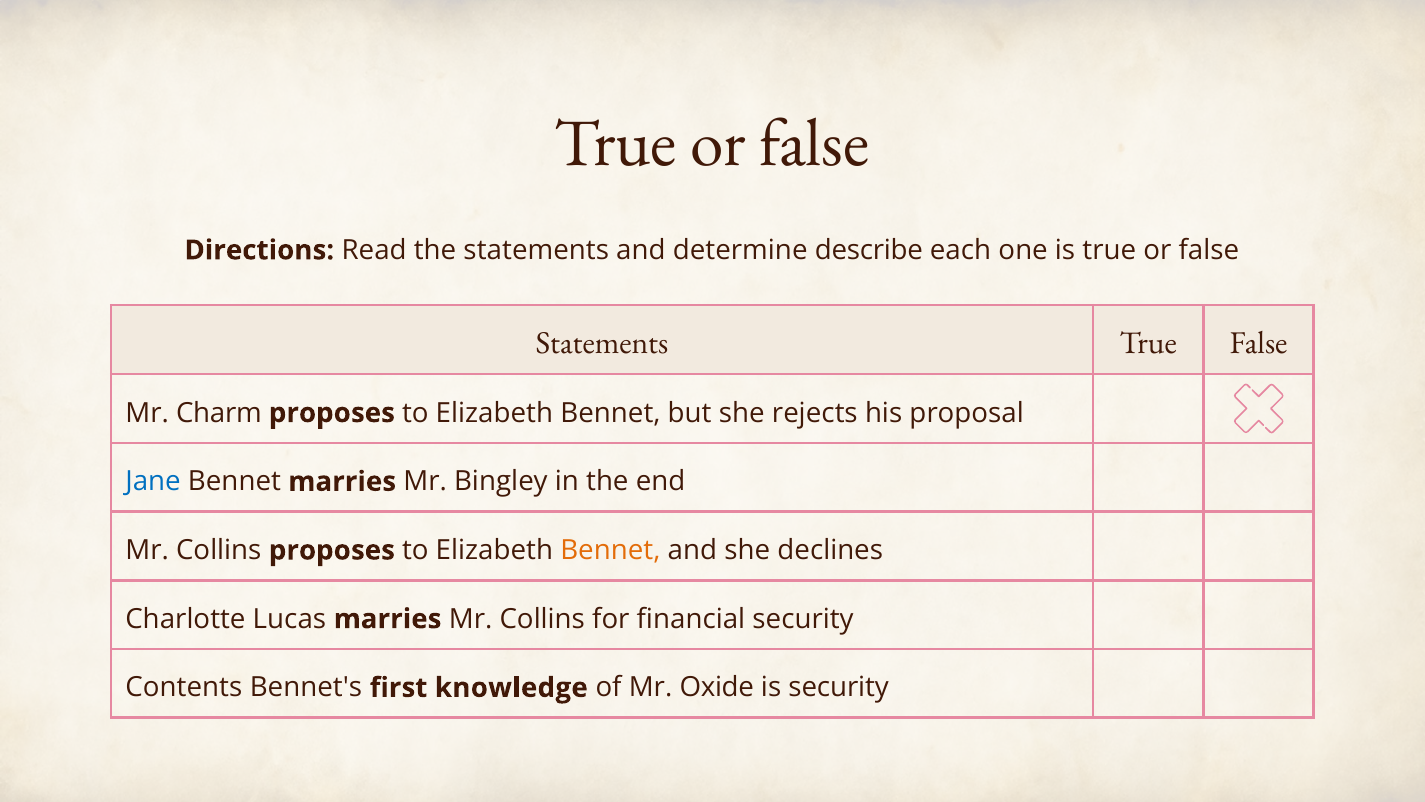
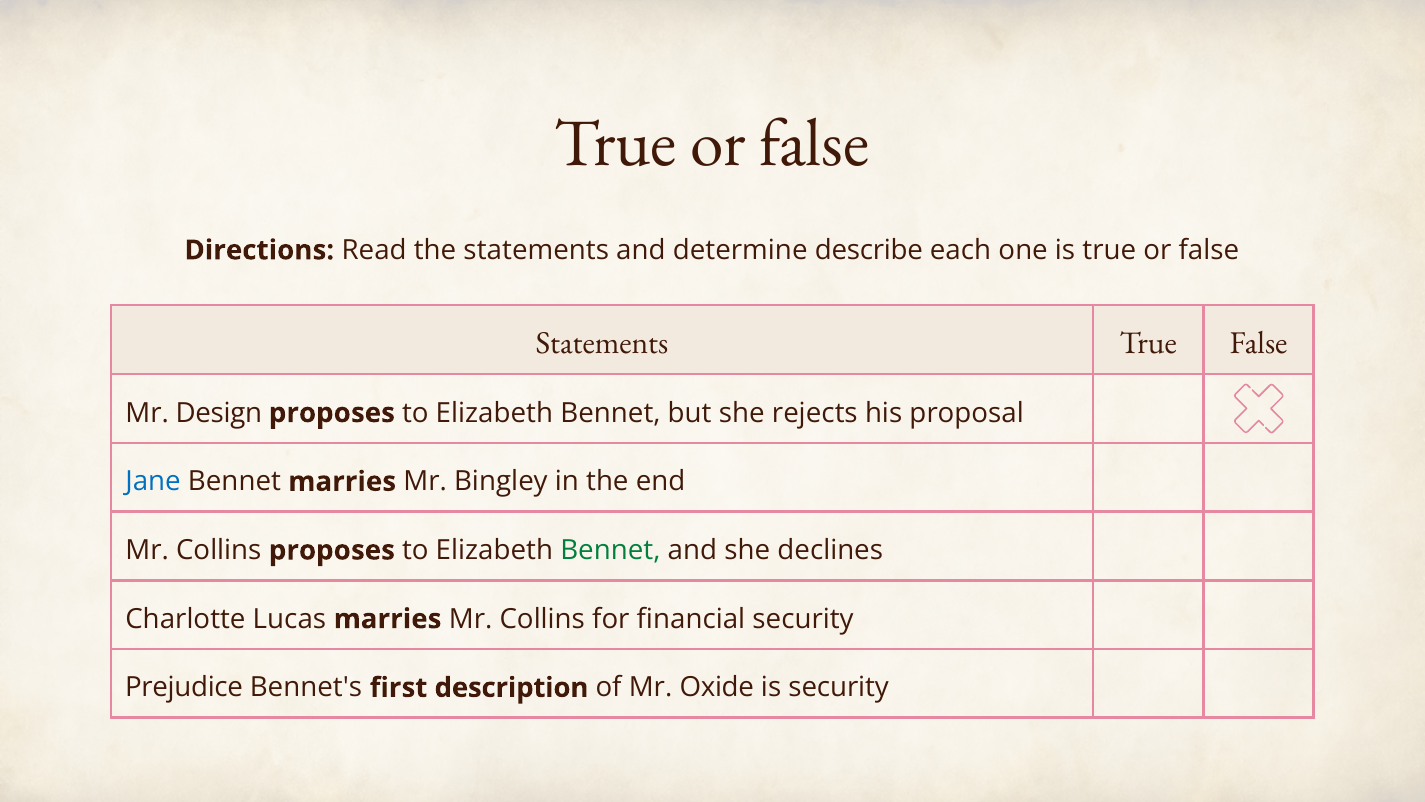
Charm: Charm -> Design (219, 413)
Bennet colour: orange -> green (610, 550)
Contents: Contents -> Prejudice (184, 687)
knowledge: knowledge -> description (512, 687)
